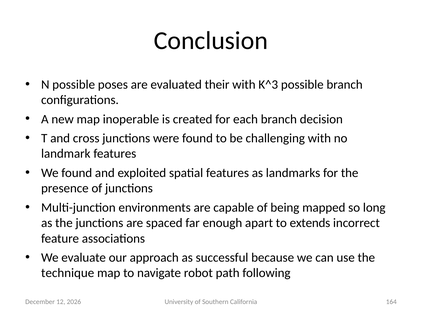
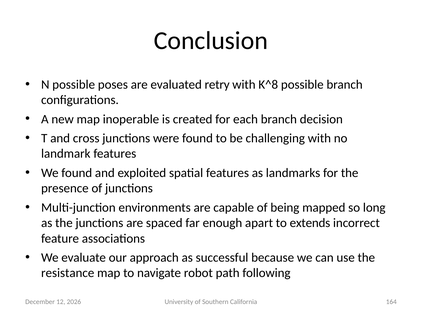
their: their -> retry (217, 85)
K^3: K^3 -> K^8 (268, 85)
technique: technique -> resistance (68, 274)
